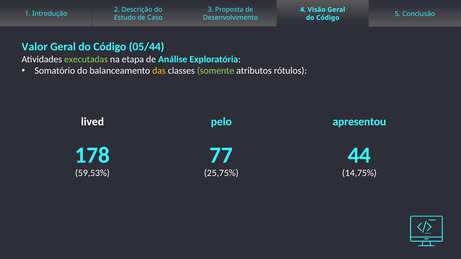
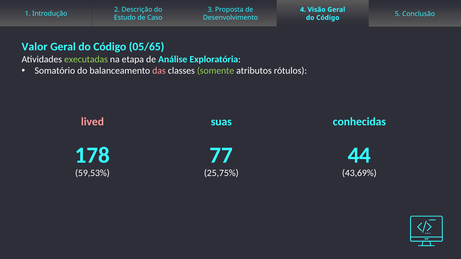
05/44: 05/44 -> 05/65 (147, 47)
das colour: yellow -> pink (159, 71)
lived colour: white -> pink (92, 122)
pelo: pelo -> suas (221, 122)
apresentou: apresentou -> conhecidas (359, 122)
14,75%: 14,75% -> 43,69% (359, 173)
